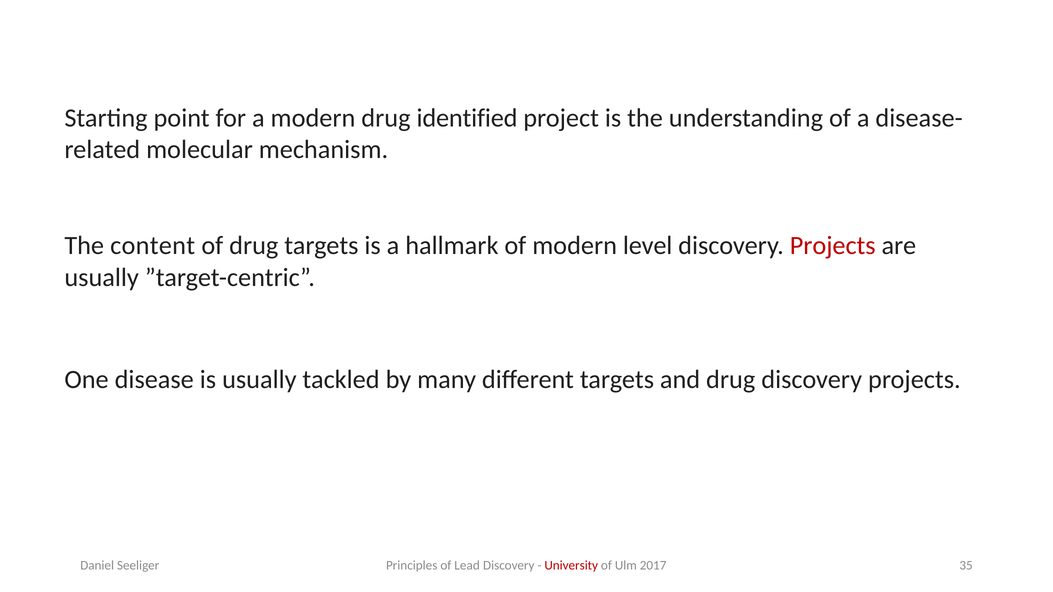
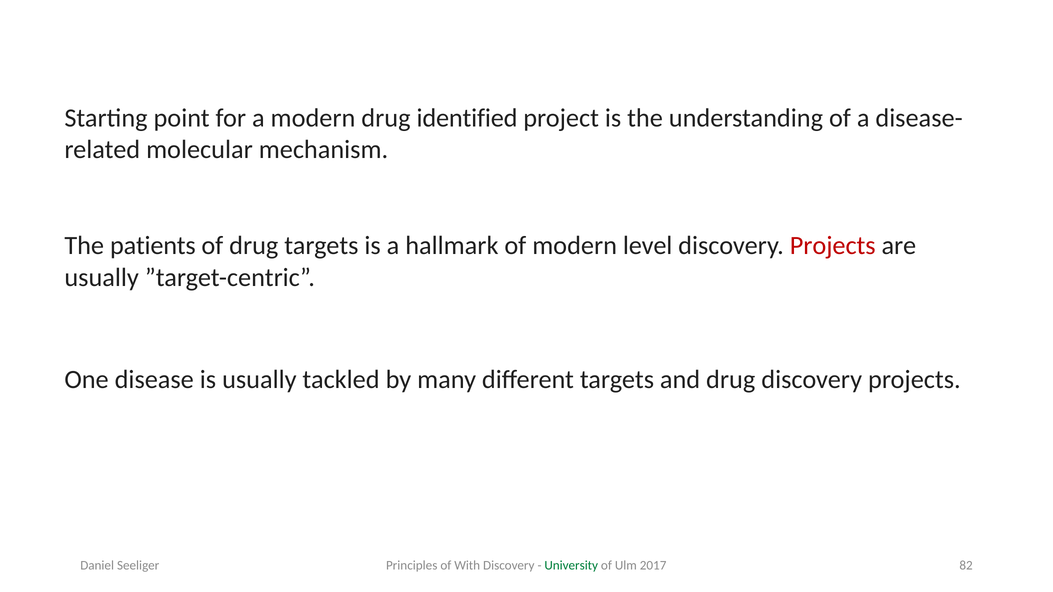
content: content -> patients (153, 246)
Lead: Lead -> With (467, 566)
University colour: red -> green (571, 566)
35: 35 -> 82 (966, 566)
